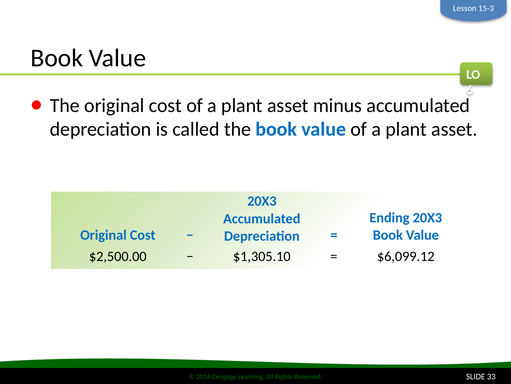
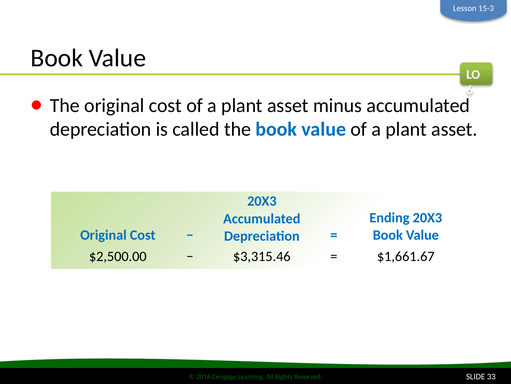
$1,305.10: $1,305.10 -> $3,315.46 (262, 256)
$6,099.12: $6,099.12 -> $1,661.67 (406, 256)
